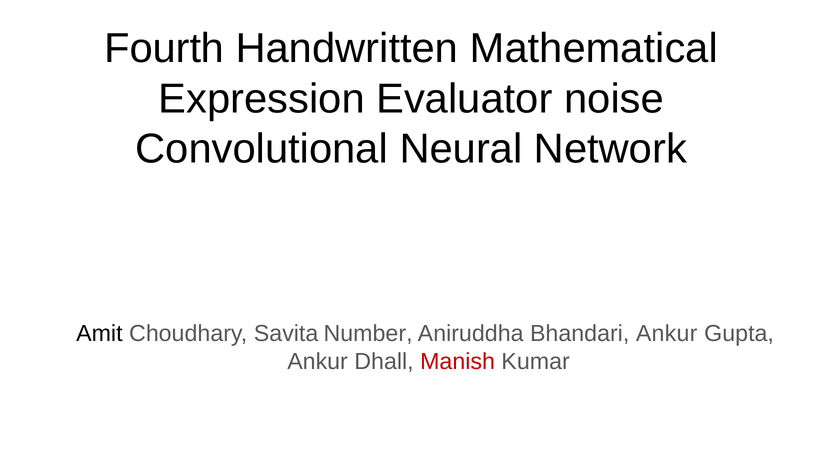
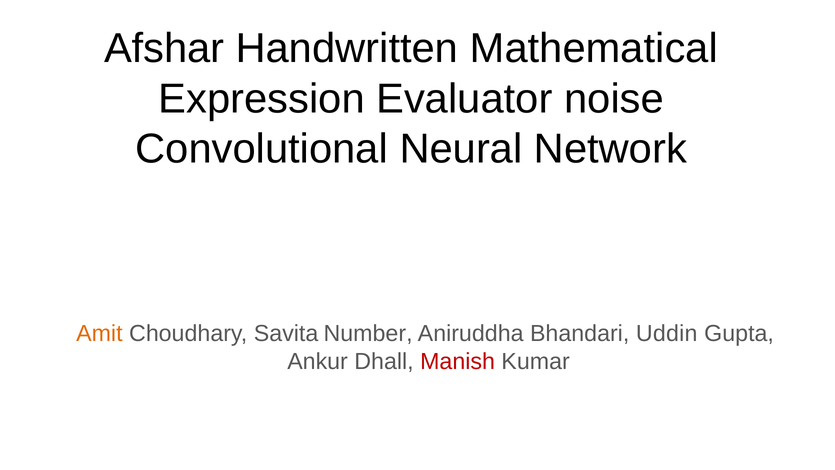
Fourth: Fourth -> Afshar (164, 49)
Amit colour: black -> orange (99, 333)
Bhandari Ankur: Ankur -> Uddin (667, 333)
